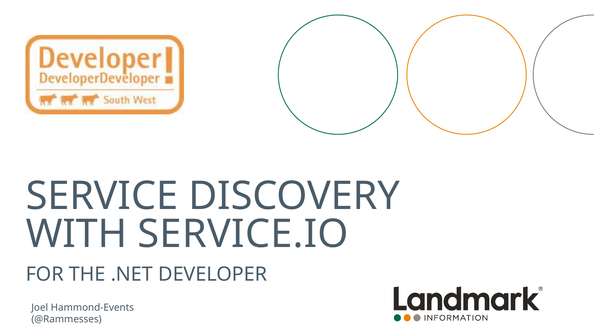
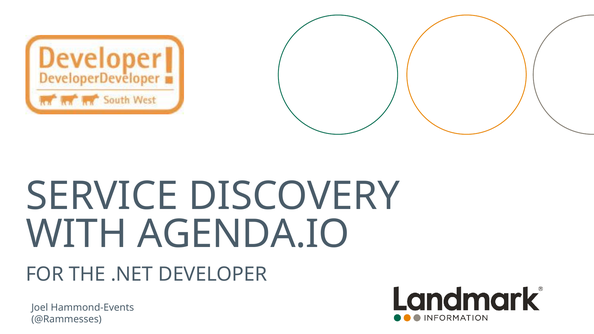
SERVICE.IO: SERVICE.IO -> AGENDA.IO (243, 234)
